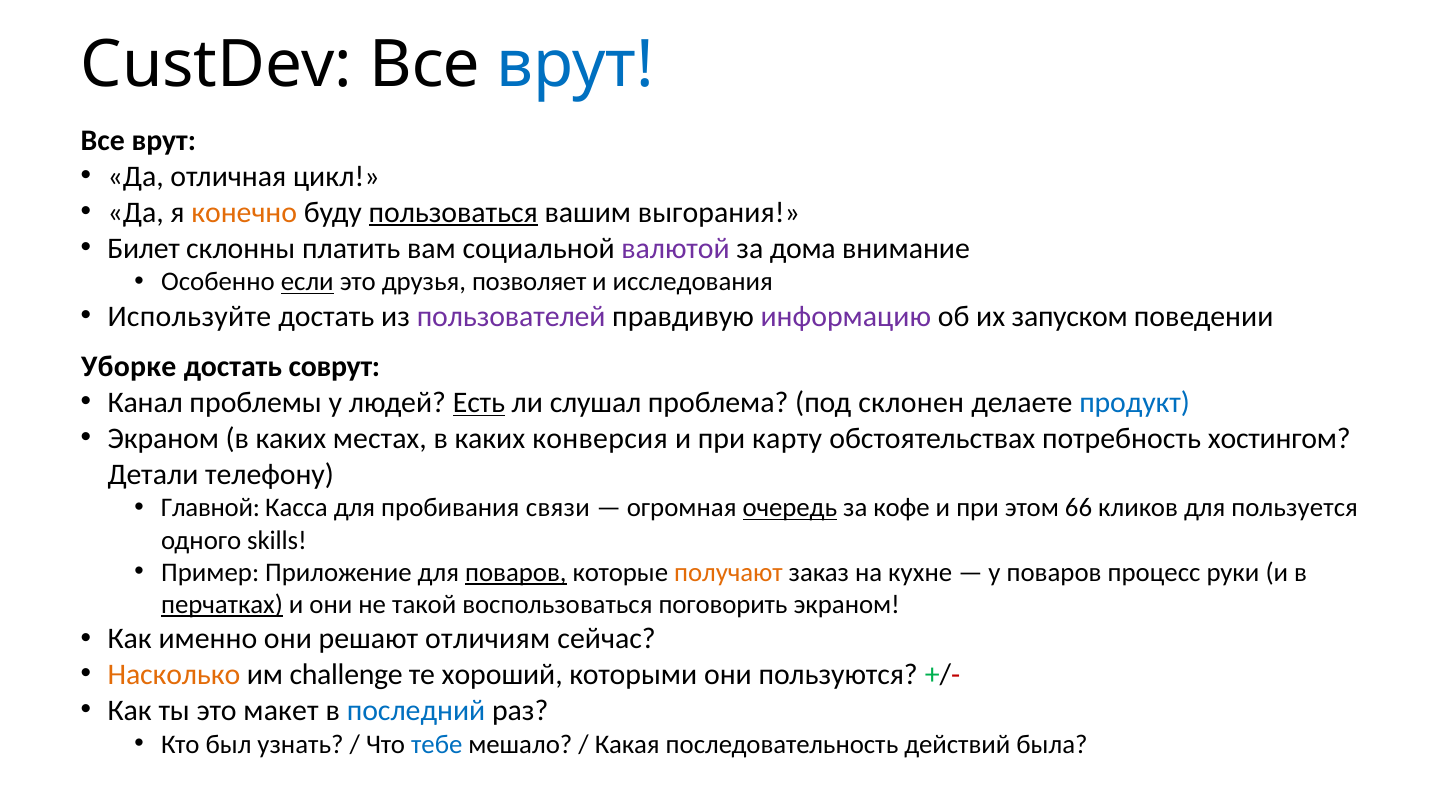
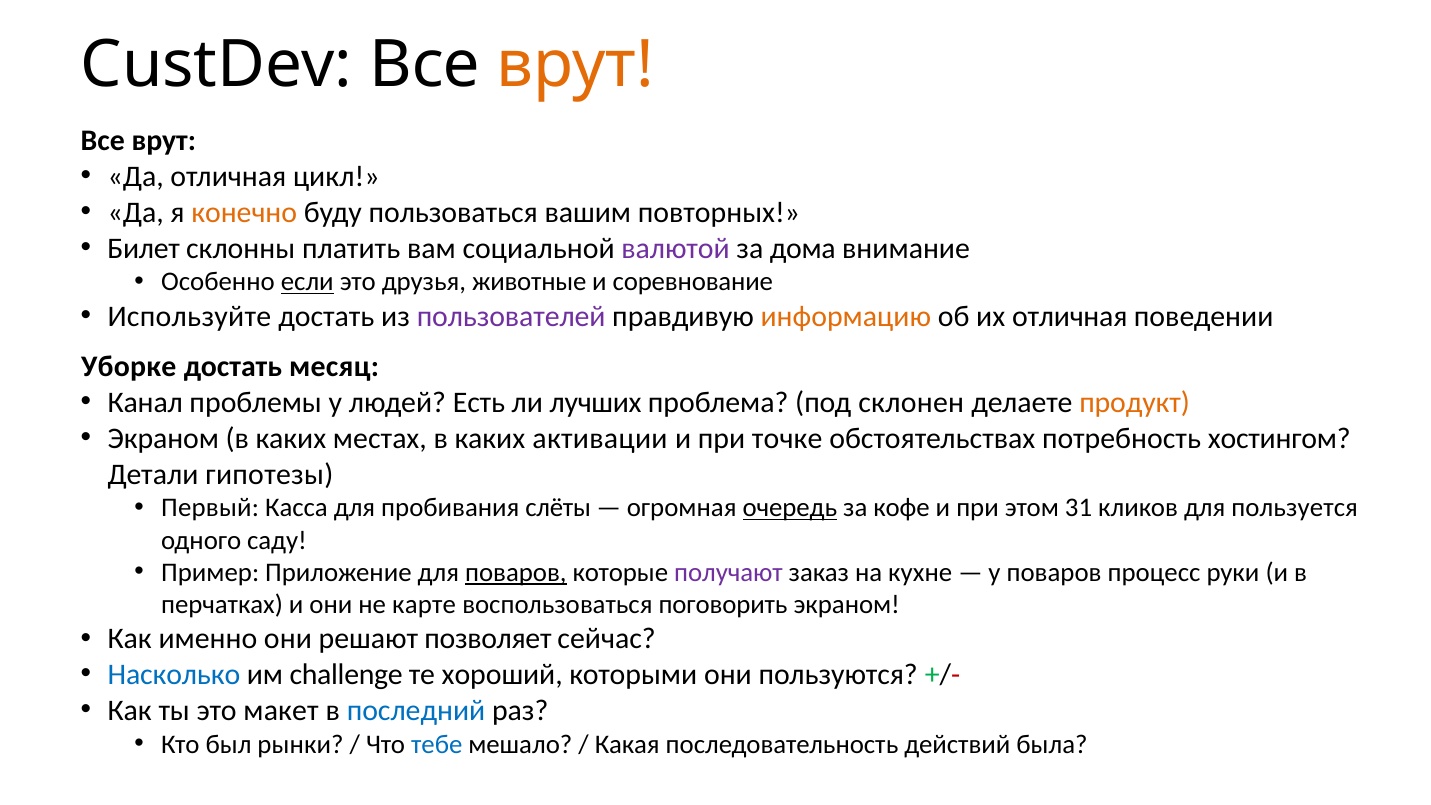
врут colour: blue -> orange (575, 65)
пользоваться underline: present -> none (453, 212)
выгорания: выгорания -> повторных (719, 212)
позволяет: позволяет -> животные (529, 282)
исследования: исследования -> соревнование (693, 282)
информацию colour: purple -> orange (846, 316)
их запуском: запуском -> отличная (1070, 316)
соврут: соврут -> месяц (334, 367)
Есть underline: present -> none (479, 403)
слушал: слушал -> лучших (596, 403)
продукт colour: blue -> orange (1135, 403)
конверсия: конверсия -> активации (600, 438)
карту: карту -> точке (787, 438)
телефону: телефону -> гипотезы (269, 474)
Главной: Главной -> Первый (210, 508)
связи: связи -> слёты (558, 508)
66: 66 -> 31 (1079, 508)
skills: skills -> саду (277, 540)
получают colour: orange -> purple (728, 572)
перчатках underline: present -> none (222, 605)
такой: такой -> карте (424, 605)
отличиям: отличиям -> позволяет (488, 639)
Насколько colour: orange -> blue (174, 675)
узнать: узнать -> рынки (300, 744)
